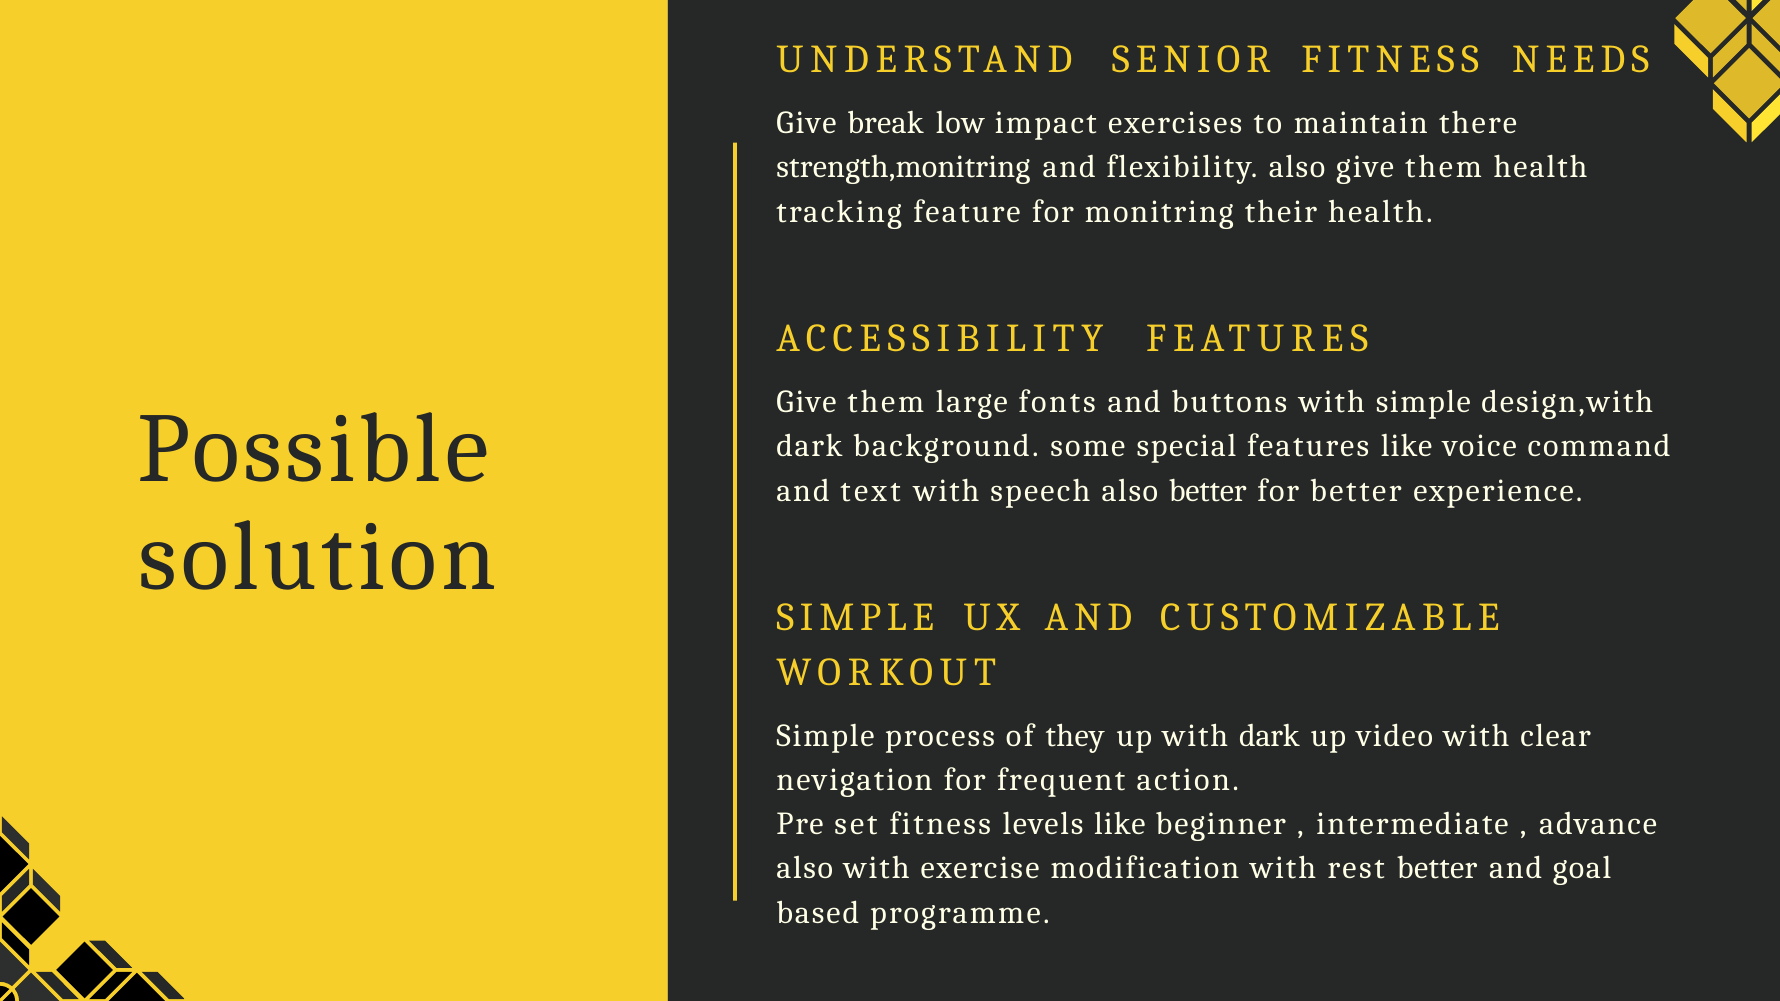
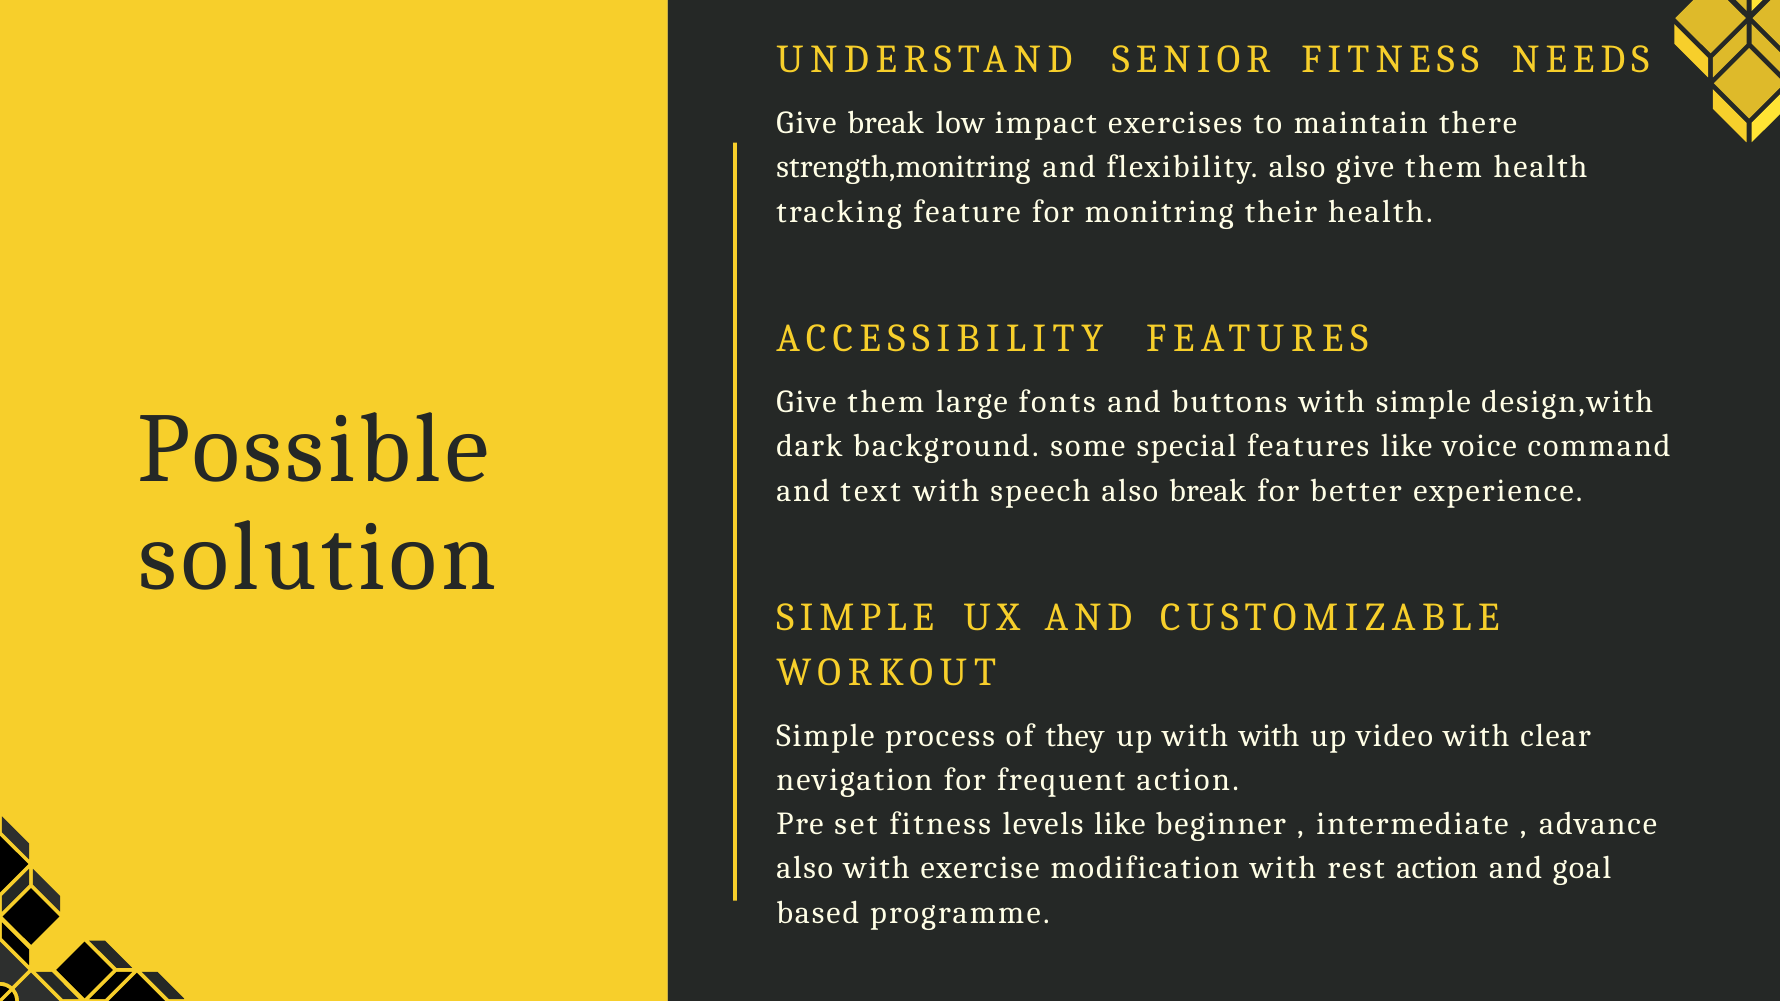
also better: better -> break (1207, 491)
with dark: dark -> with (1269, 736)
rest better: better -> action (1437, 869)
